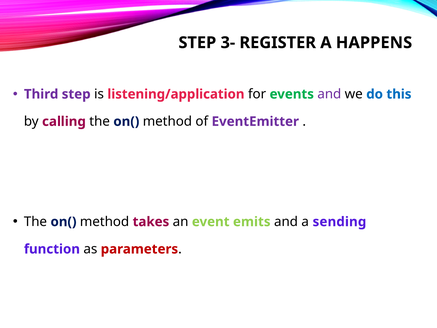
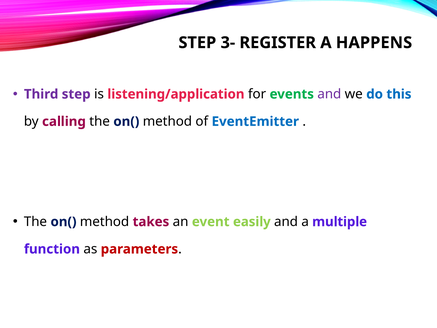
EventEmitter colour: purple -> blue (255, 121)
emits: emits -> easily (252, 222)
sending: sending -> multiple (340, 222)
